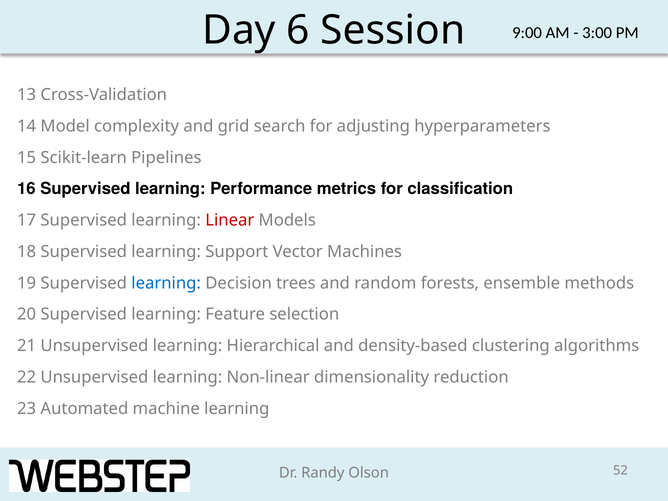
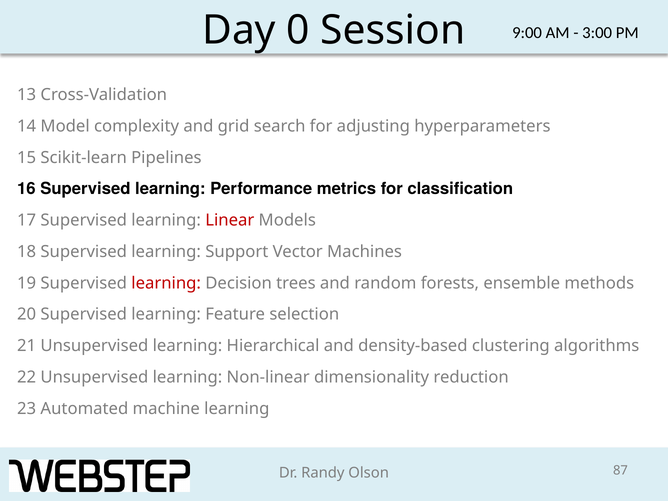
6: 6 -> 0 (298, 30)
learning colour: blue -> red (166, 283)
52: 52 -> 87 (621, 470)
